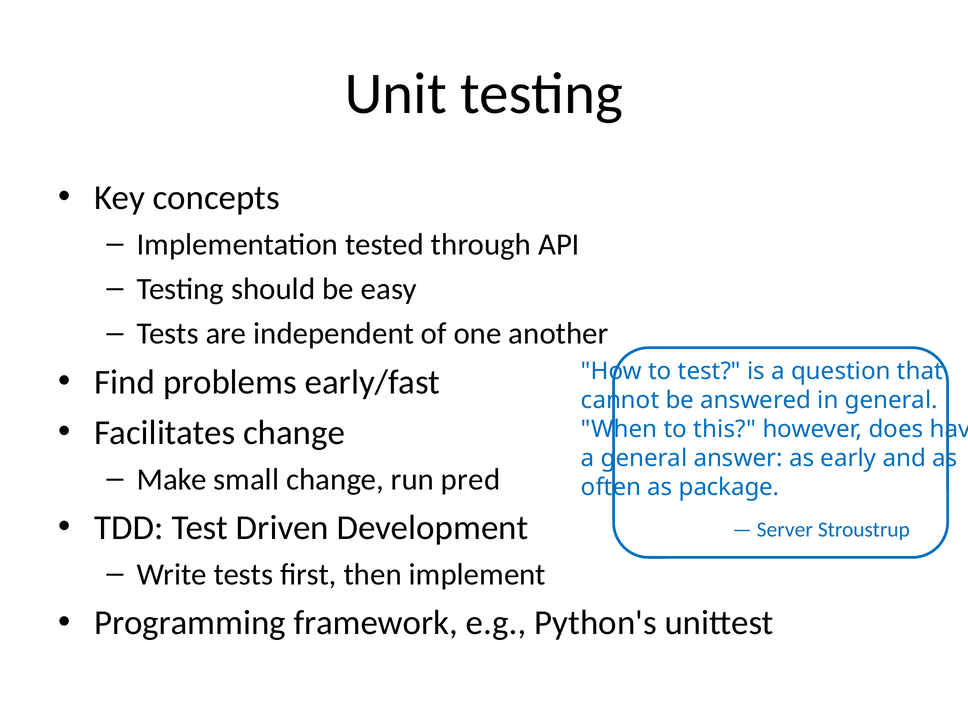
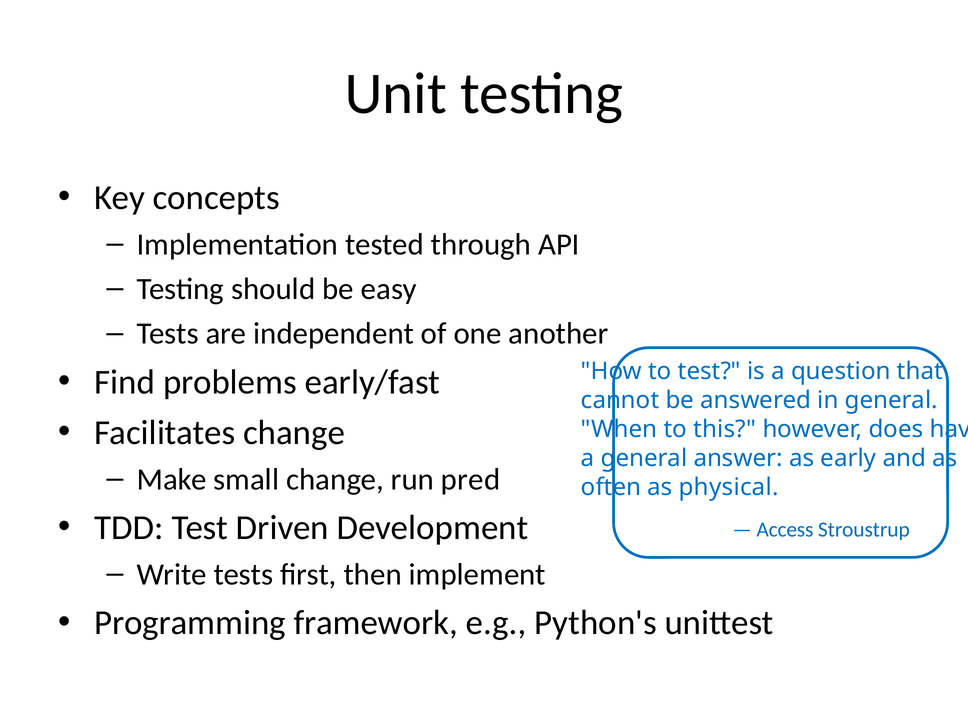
package: package -> physical (729, 487)
Server: Server -> Access (785, 530)
